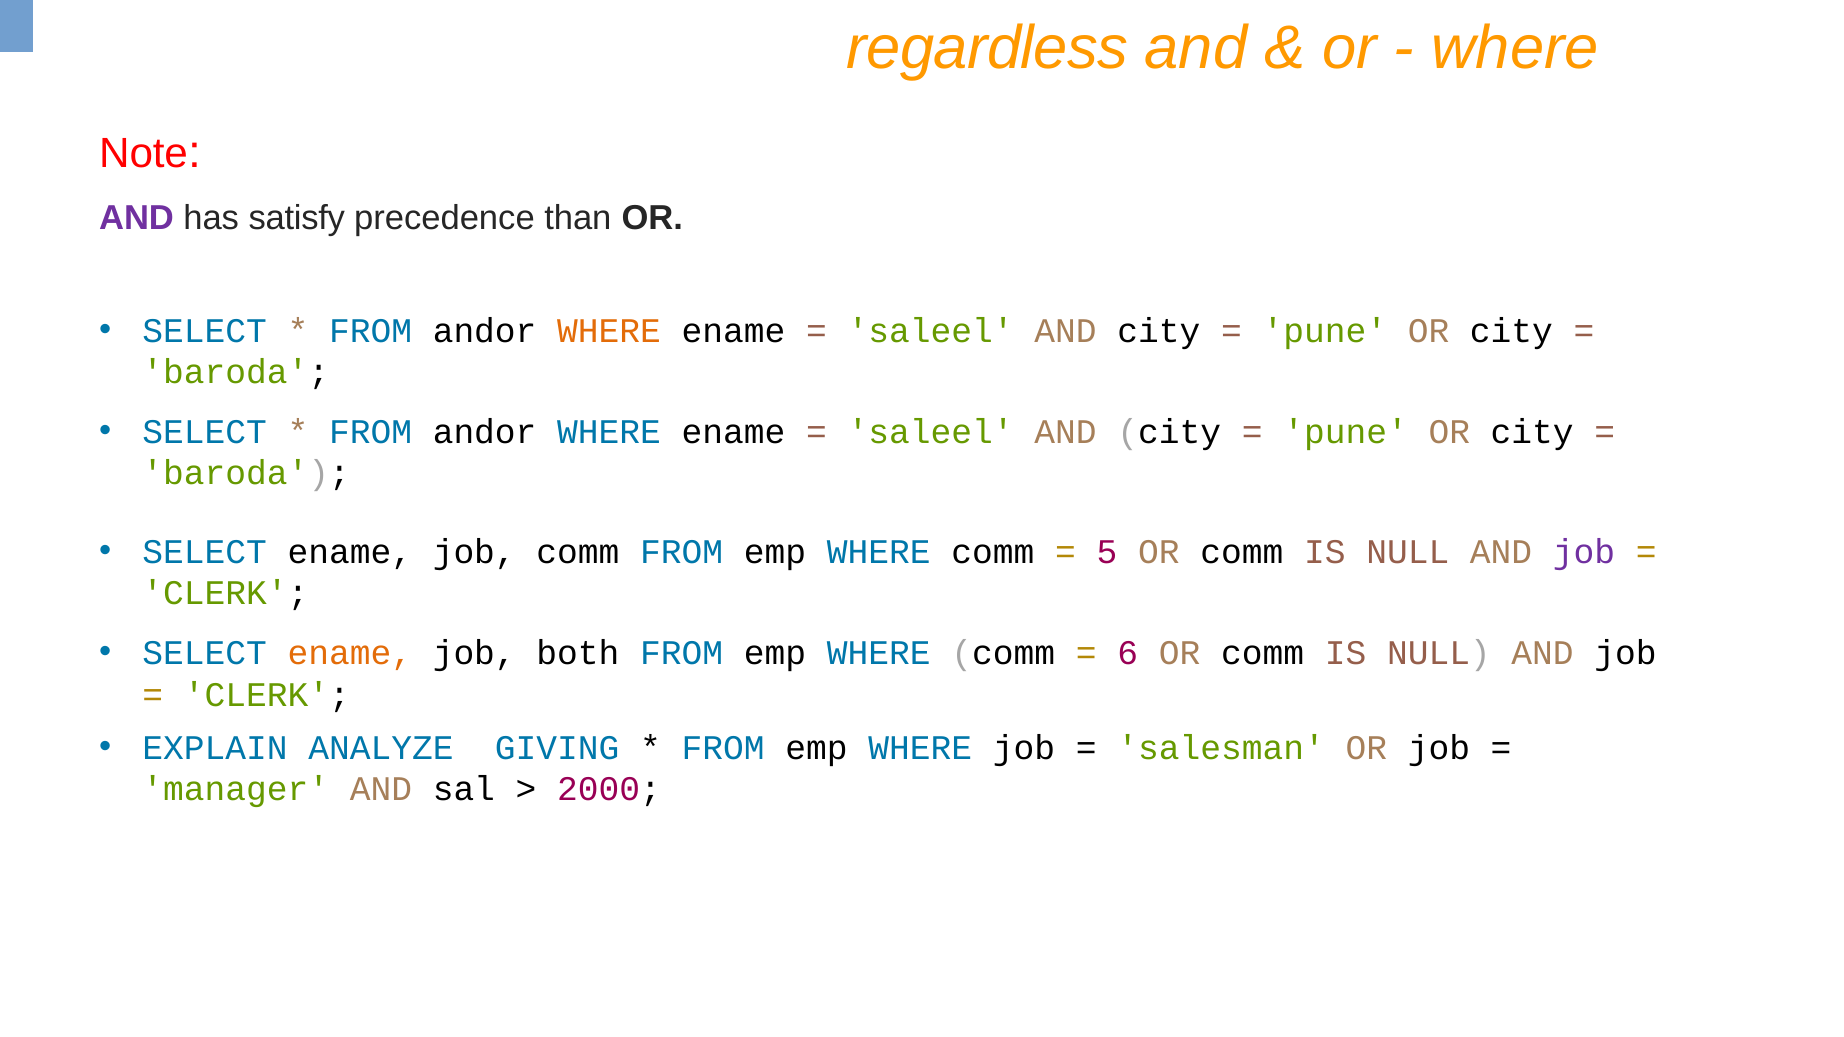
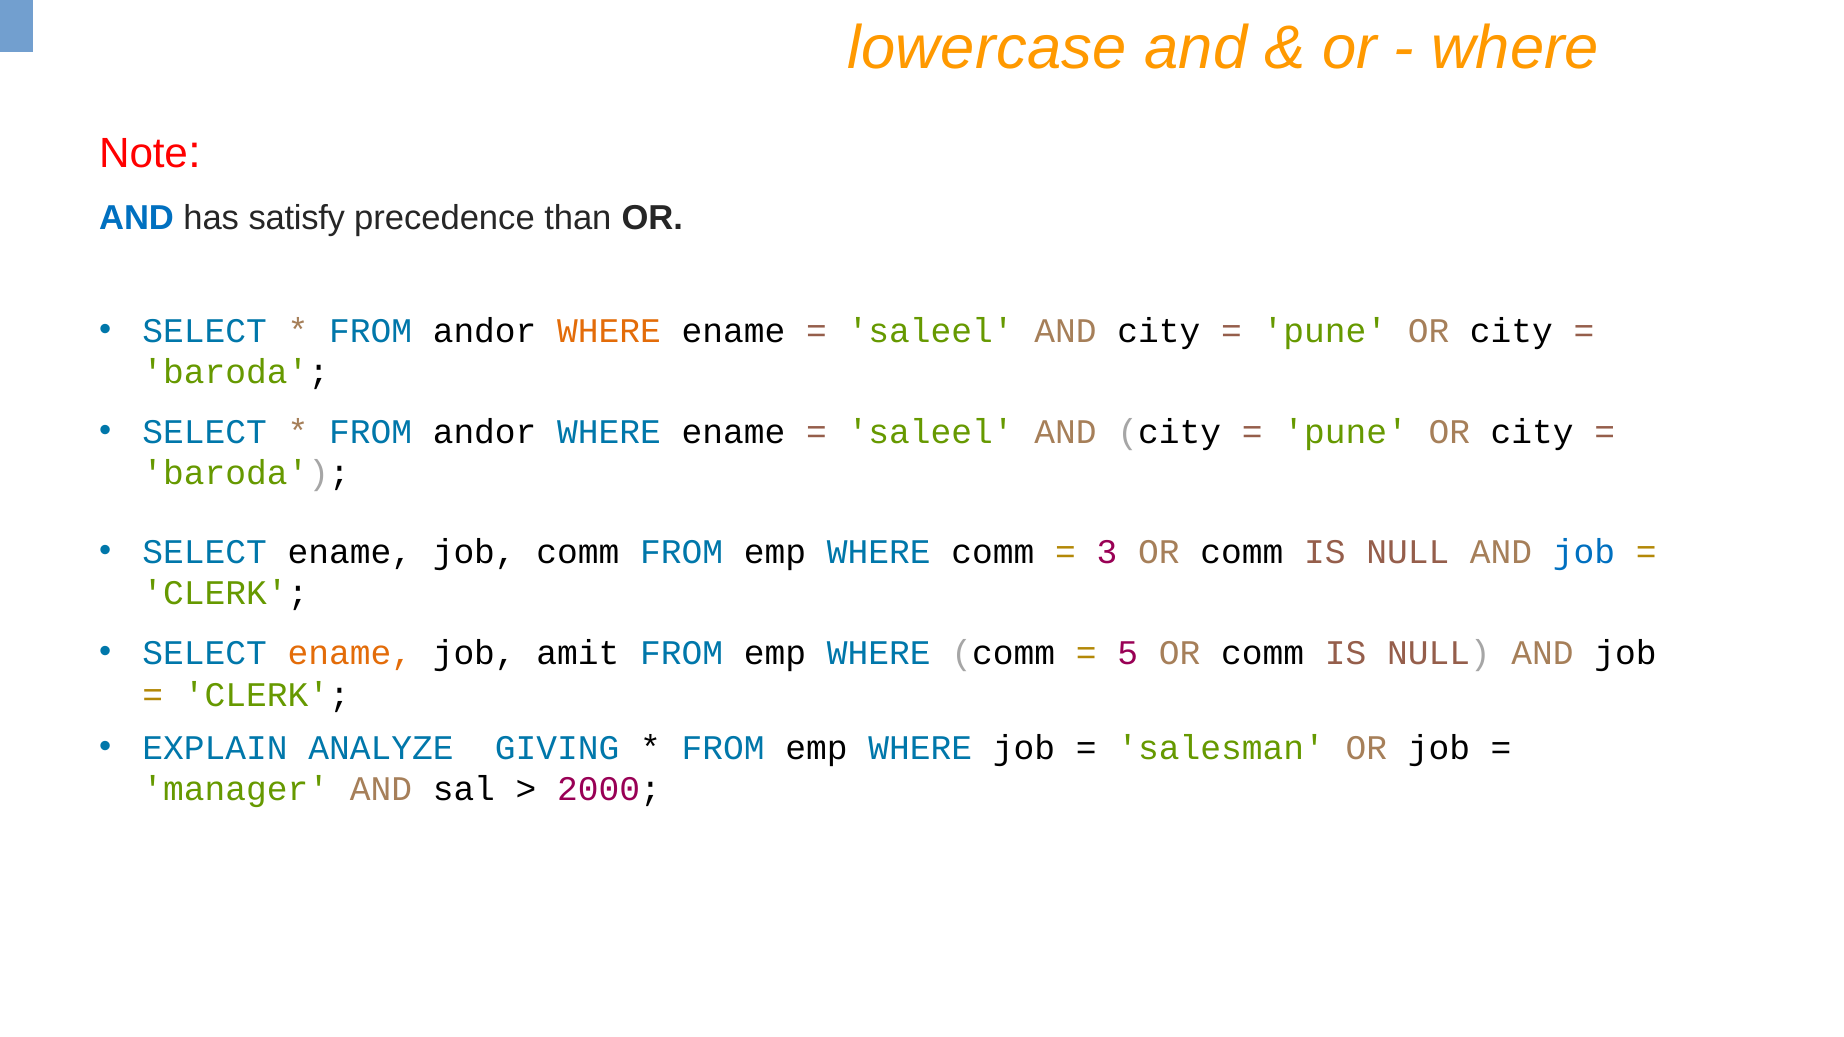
regardless: regardless -> lowercase (987, 48)
AND colour: purple -> blue (136, 218)
5: 5 -> 3 (1107, 552)
job colour: purple -> blue (1584, 552)
both: both -> amit (578, 653)
6: 6 -> 5 (1128, 653)
